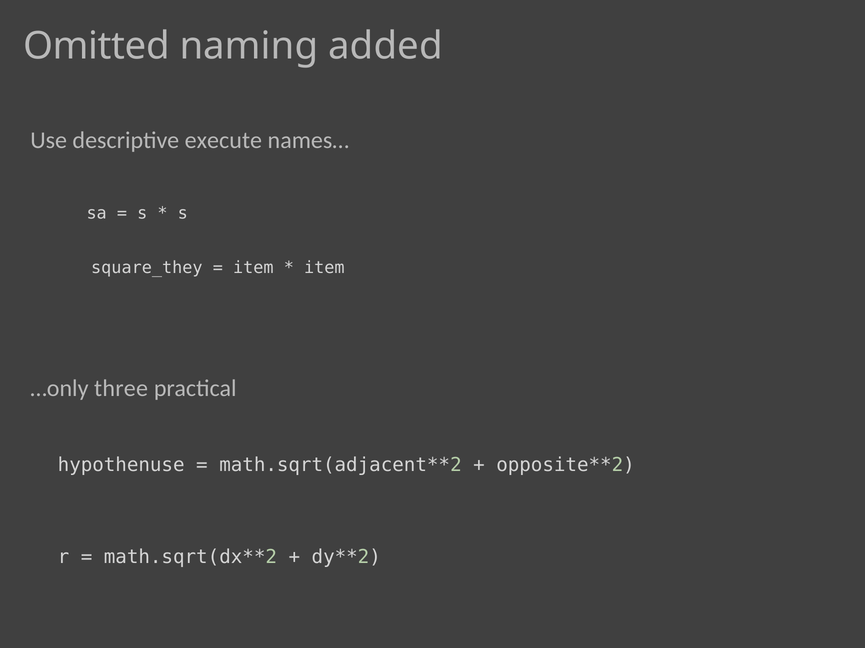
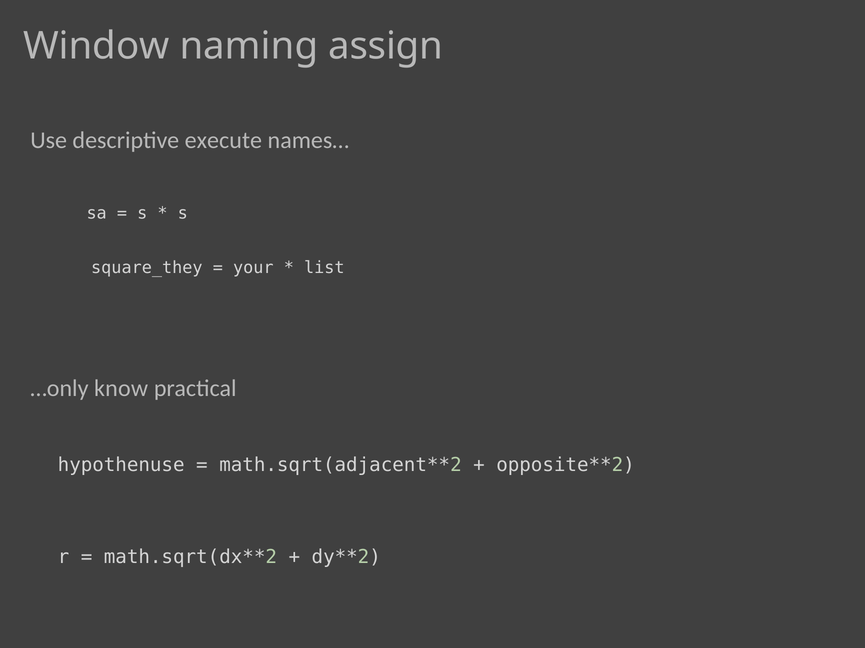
Omitted: Omitted -> Window (96, 46)
added: added -> assign (386, 46)
item: item -> your (253, 268)
item: item -> list (324, 268)
three: three -> know (121, 389)
